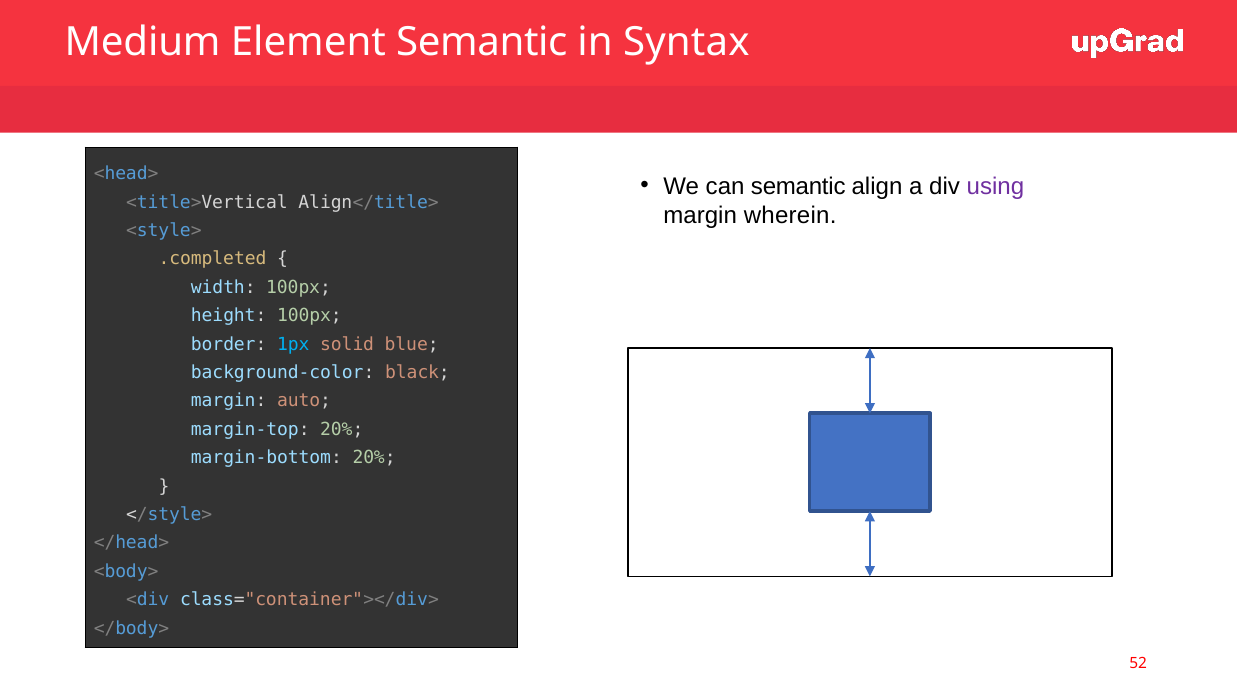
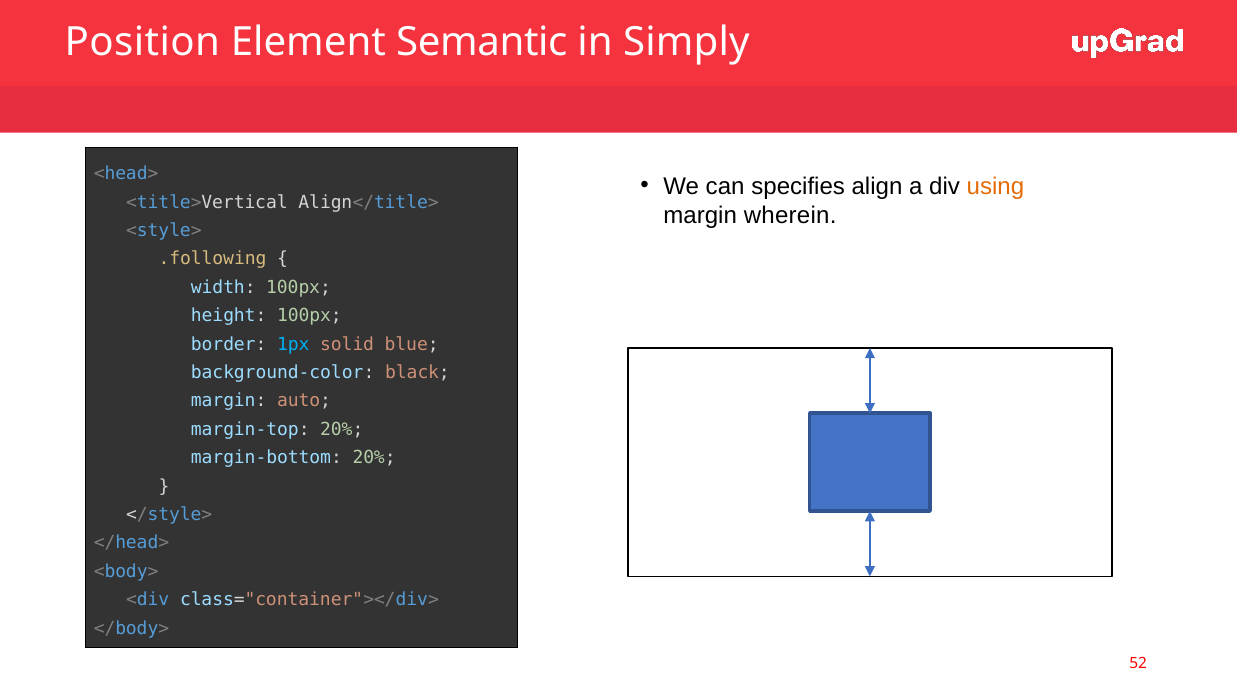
Medium: Medium -> Position (142, 43)
Syntax: Syntax -> Simply (686, 43)
can semantic: semantic -> specifies (798, 186)
using colour: purple -> orange (995, 186)
.completed: .completed -> .following (212, 259)
